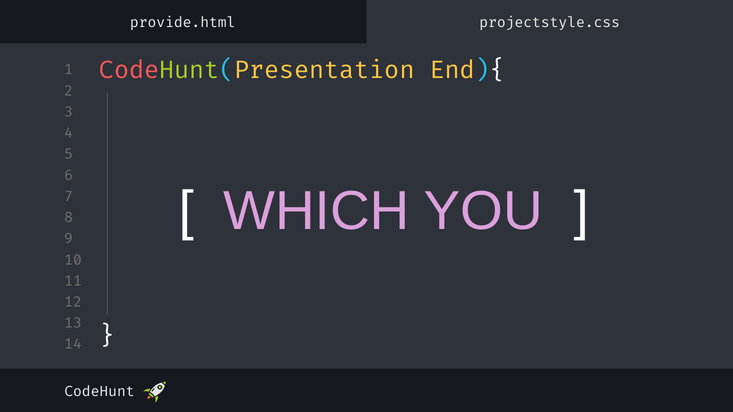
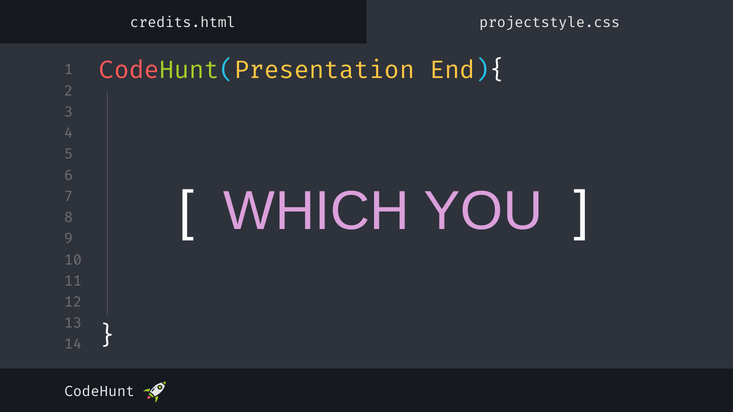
provide.html: provide.html -> credits.html (183, 23)
